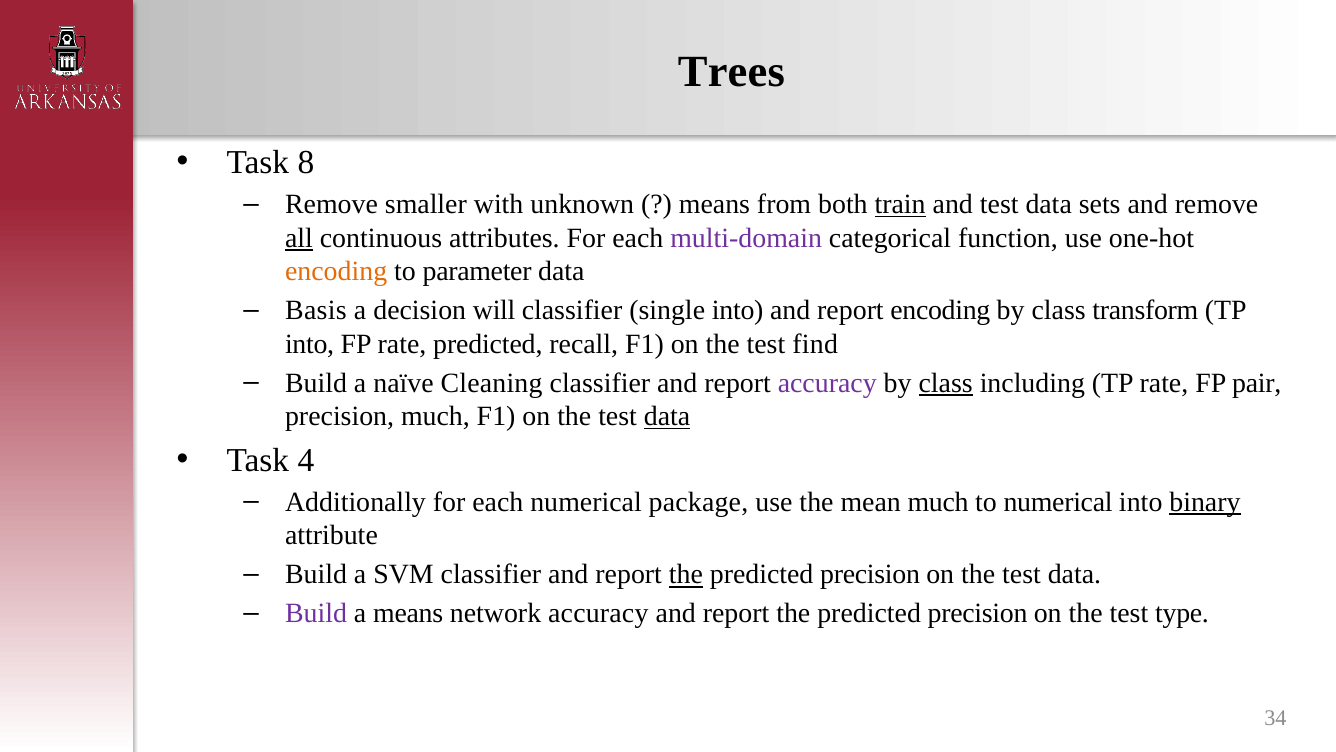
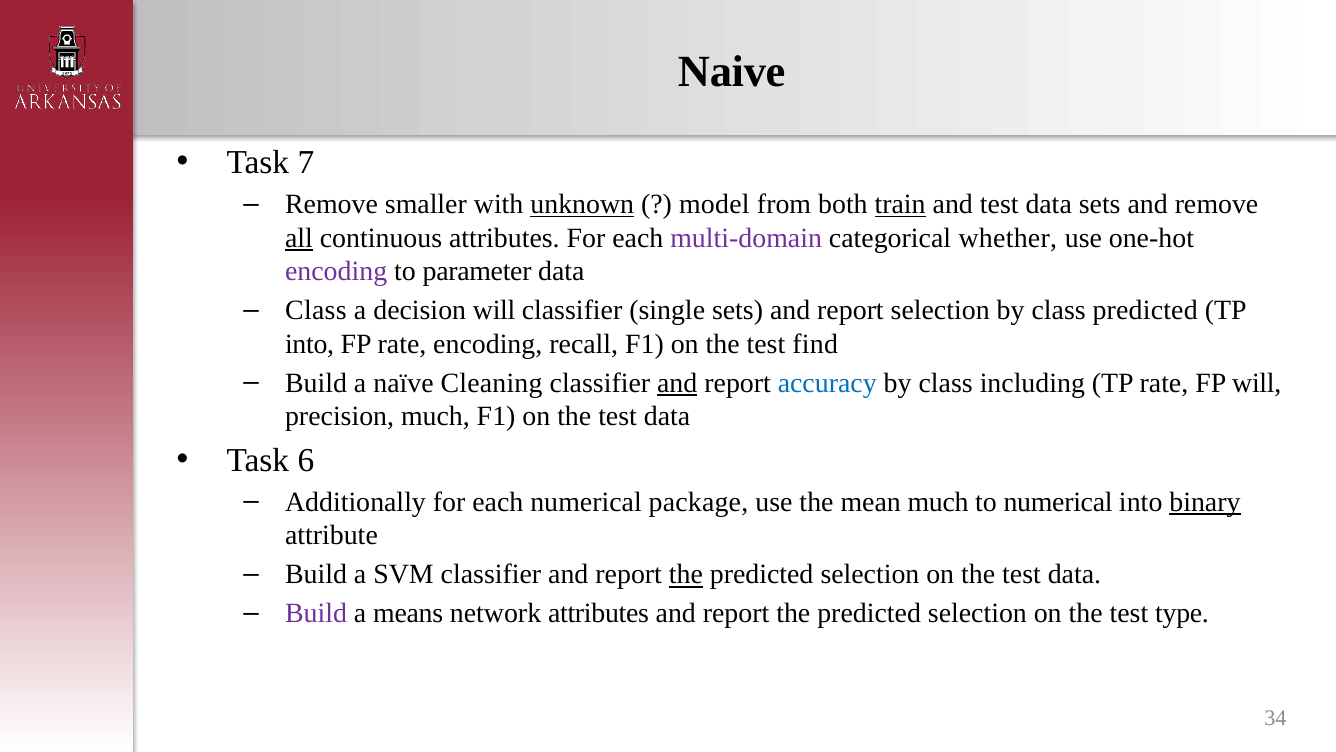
Trees: Trees -> Naive (732, 72)
8: 8 -> 7 (306, 162)
unknown underline: none -> present (582, 204)
means: means -> model (714, 204)
function: function -> whether (1008, 238)
encoding colour: orange -> purple (336, 271)
Basis: Basis -> Class (316, 310)
single into: into -> sets (738, 310)
report encoding: encoding -> selection (940, 310)
class transform: transform -> predicted (1145, 310)
rate predicted: predicted -> encoding (488, 344)
and underline: none -> present (677, 383)
accuracy colour: purple -> blue (827, 383)
class underline: present -> none (946, 383)
FP pair: pair -> will (1257, 383)
data underline: present -> none (667, 416)
4: 4 -> 6 (306, 460)
precision: precision -> selection (870, 574)
network accuracy: accuracy -> attributes (599, 613)
precision: precision -> selection (977, 613)
